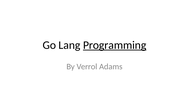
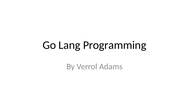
Programming underline: present -> none (115, 45)
